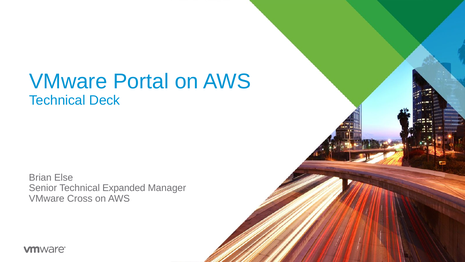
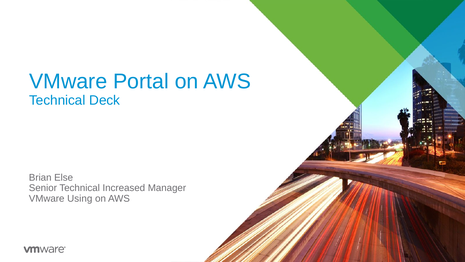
Expanded: Expanded -> Increased (124, 188)
Cross: Cross -> Using (80, 198)
